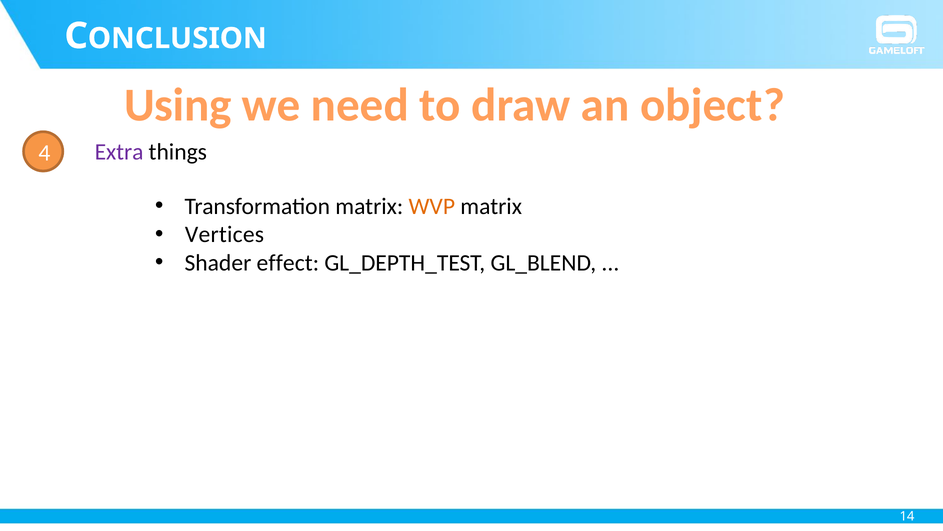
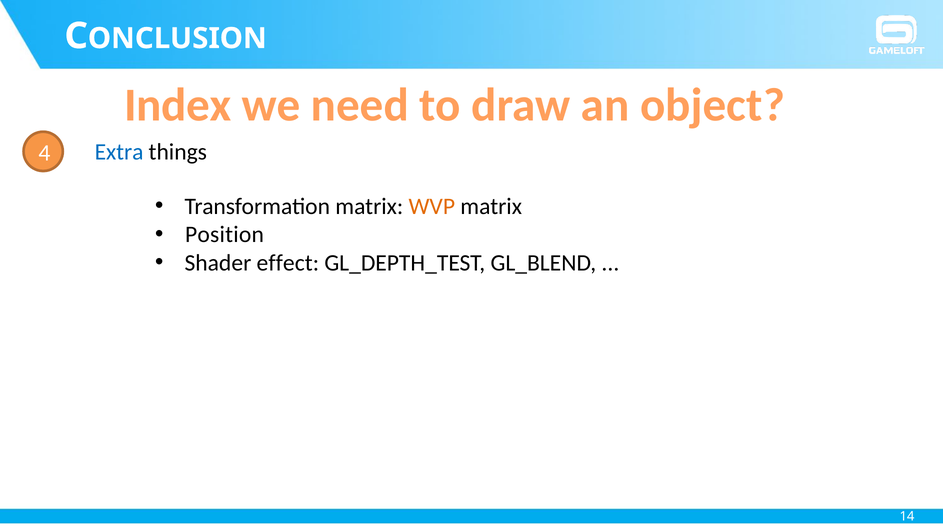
Using: Using -> Index (178, 105)
Extra colour: purple -> blue (119, 152)
Vertices: Vertices -> Position (225, 234)
